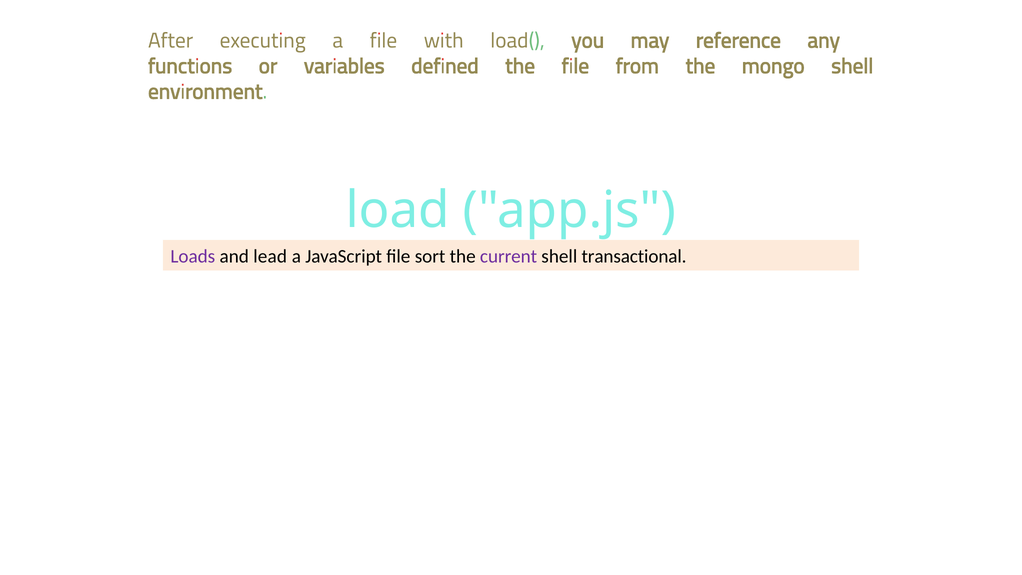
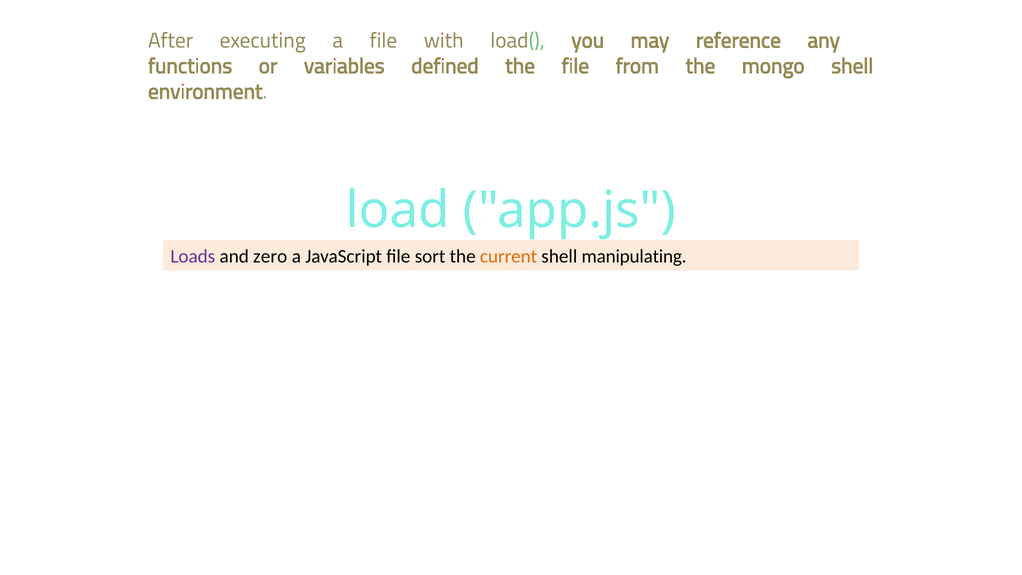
lead: lead -> zero (270, 257)
current colour: purple -> orange (509, 257)
transactional: transactional -> manipulating (634, 257)
